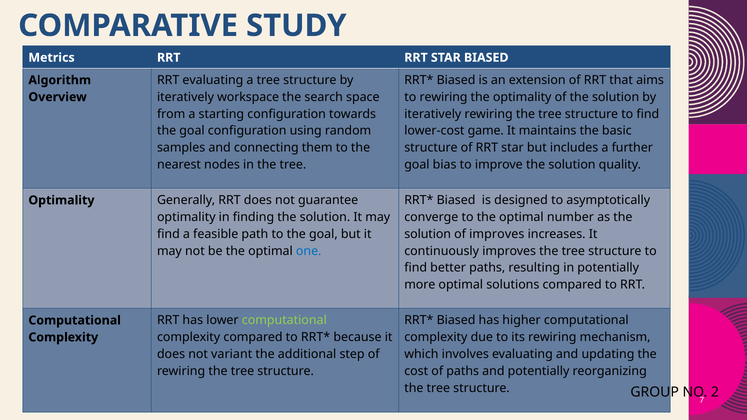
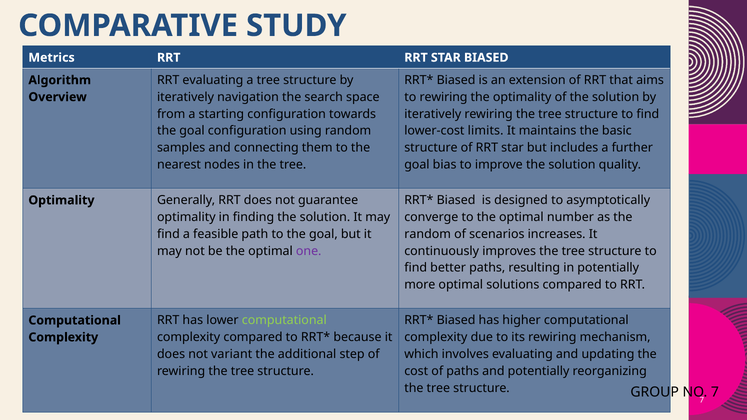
workspace: workspace -> navigation (248, 97)
game: game -> limits (486, 131)
solution: solution -> random (428, 234)
of improves: improves -> scenarios (497, 234)
one colour: blue -> purple (309, 251)
2: 2 -> 7 (715, 392)
